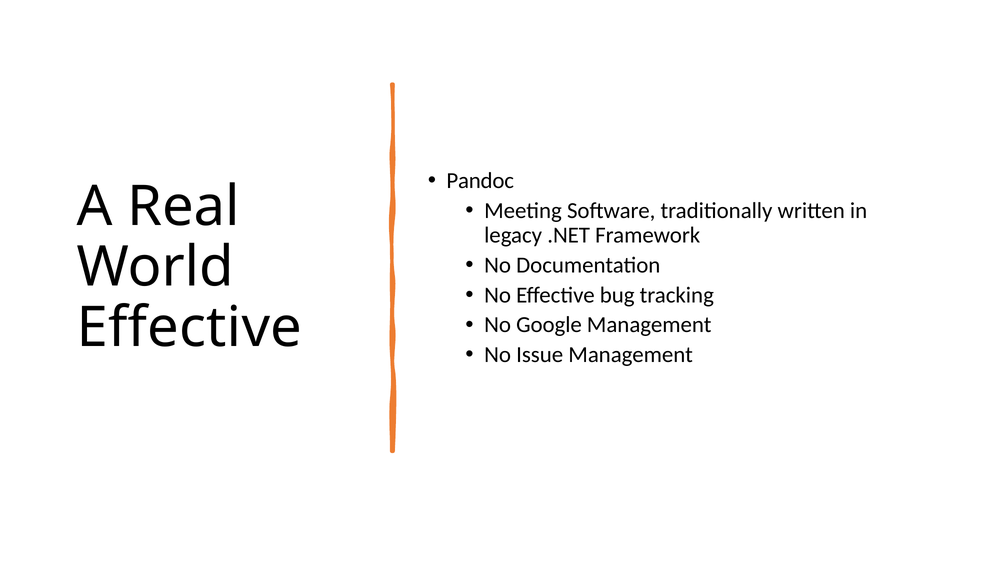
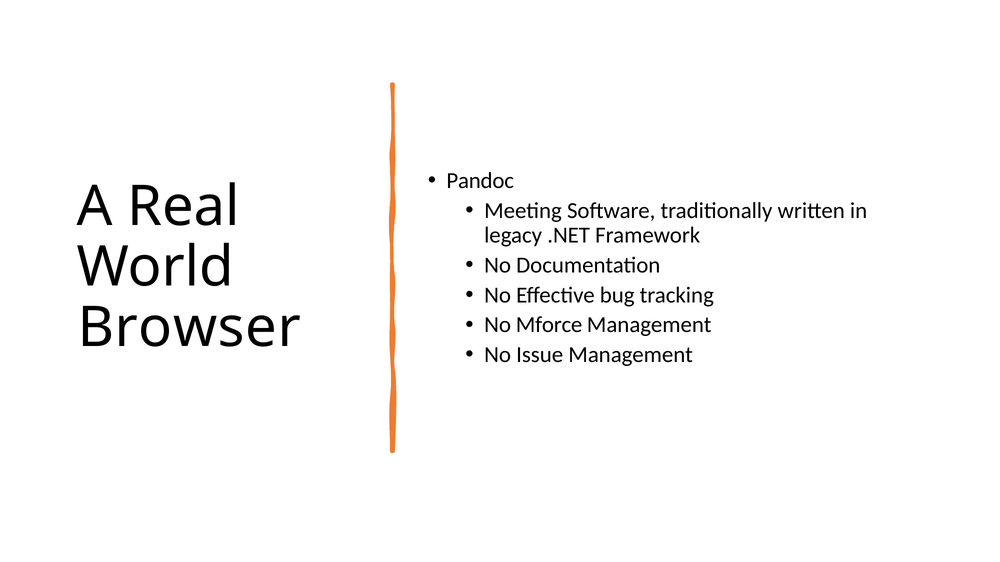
Effective: Effective -> Browser (189, 328)
Google: Google -> Mforce (549, 325)
